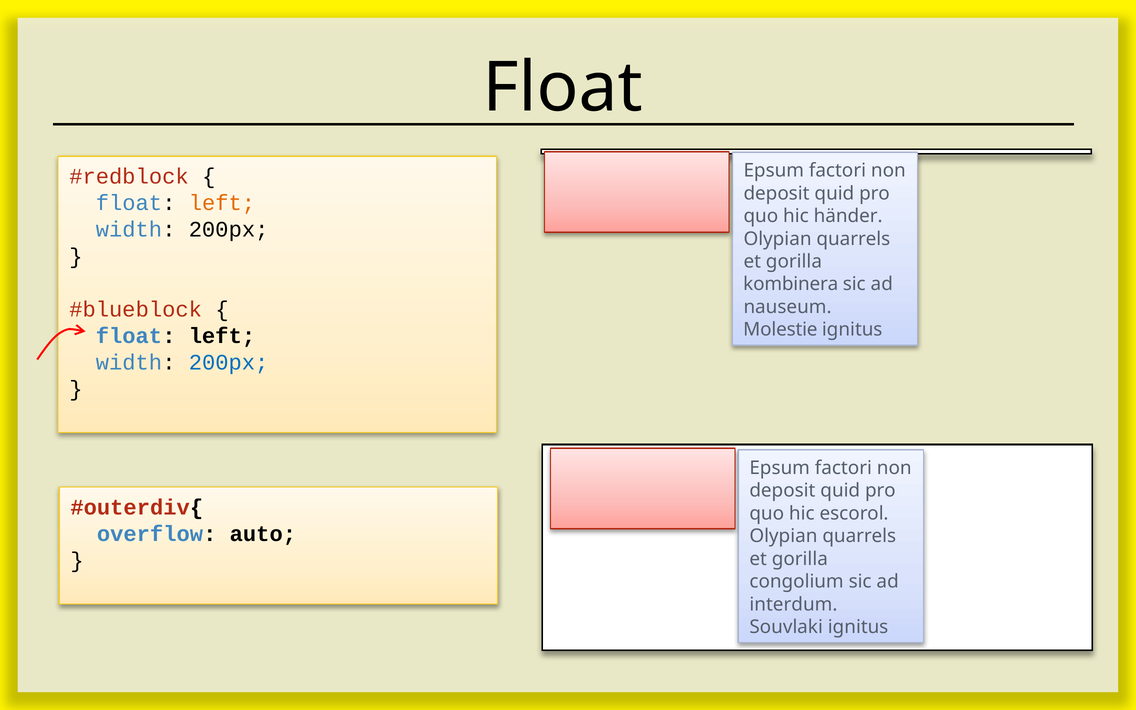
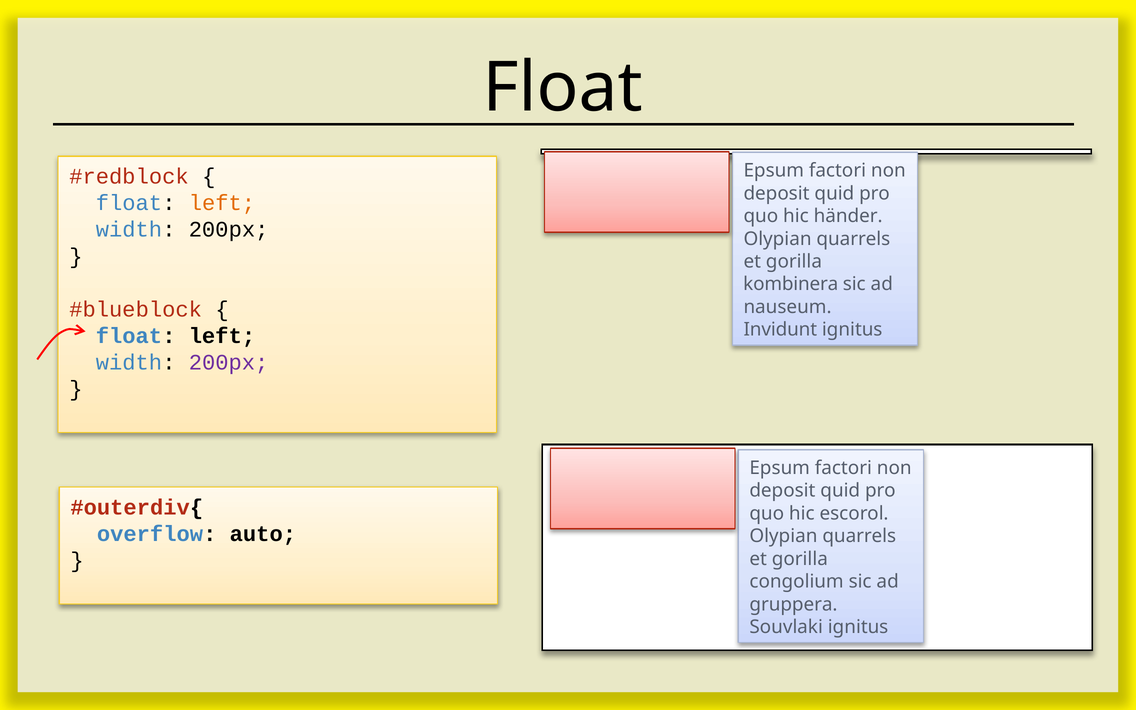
Molestie: Molestie -> Invidunt (780, 330)
200px colour: blue -> purple (229, 362)
interdum: interdum -> gruppera (793, 604)
